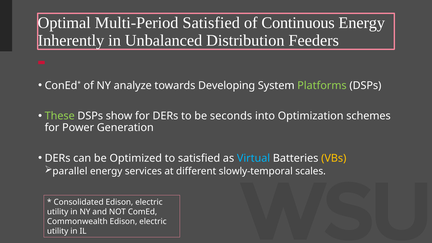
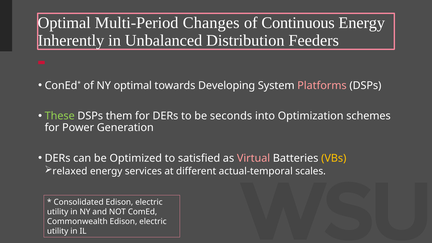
Multi-Period Satisfied: Satisfied -> Changes (211, 23)
NY analyze: analyze -> optimal (133, 85)
Platforms colour: light green -> pink (322, 85)
show: show -> them (119, 116)
Virtual colour: light blue -> pink (254, 158)
parallel: parallel -> relaxed (70, 171)
slowly-temporal: slowly-temporal -> actual-temporal (256, 171)
